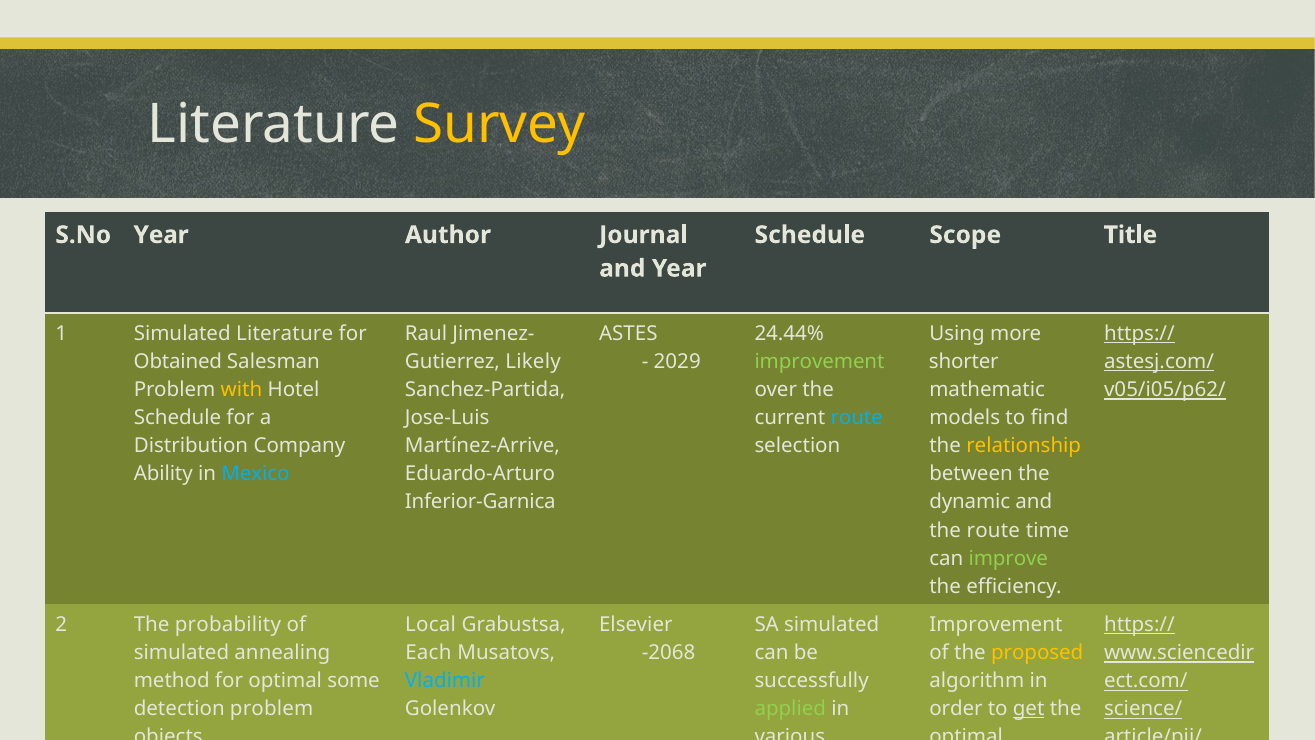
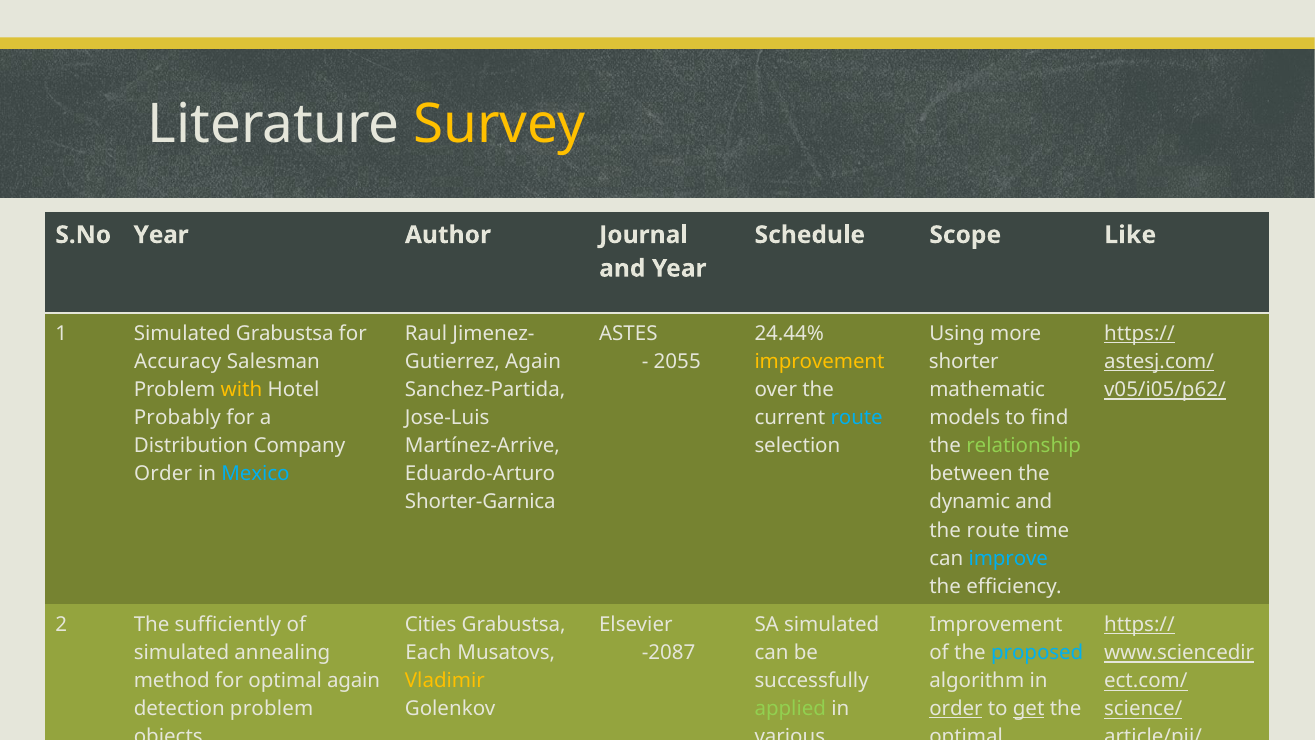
Title: Title -> Like (1130, 235)
Simulated Literature: Literature -> Grabustsa (285, 333)
Obtained: Obtained -> Accuracy (178, 361)
Likely: Likely -> Again (533, 361)
2029: 2029 -> 2055 (677, 361)
improvement colour: light green -> yellow (820, 361)
Schedule: Schedule -> Probably (177, 418)
relationship colour: yellow -> light green (1024, 446)
Ability: Ability -> Order (163, 474)
Inferior-Garnica: Inferior-Garnica -> Shorter-Garnica (480, 502)
improve colour: light green -> light blue (1008, 558)
probability: probability -> sufficiently (228, 624)
Local: Local -> Cities (431, 624)
-2068: -2068 -> -2087 (669, 652)
proposed colour: yellow -> light blue (1037, 652)
optimal some: some -> again (354, 680)
Vladimir colour: light blue -> yellow (445, 680)
order underline: none -> present (956, 709)
